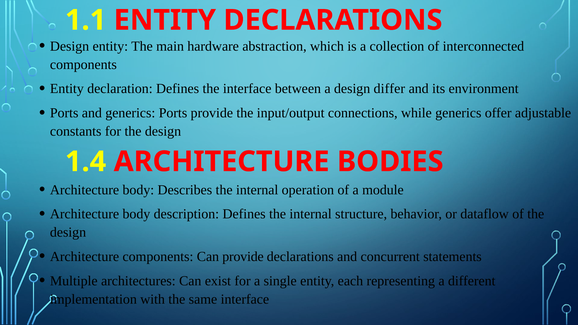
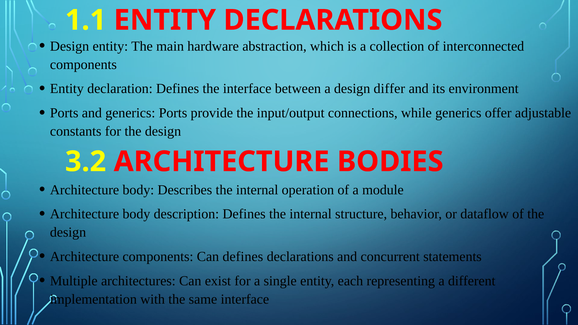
1.4: 1.4 -> 3.2 (86, 162)
Can provide: provide -> defines (243, 257)
